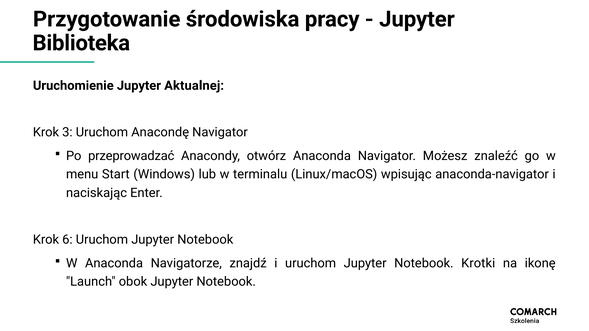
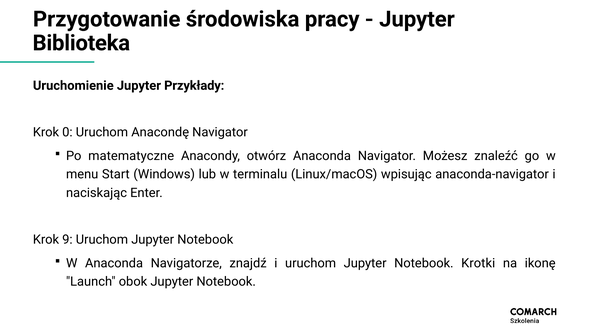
Aktualnej: Aktualnej -> Przykłady (194, 86)
3: 3 -> 0 (67, 133)
przeprowadzać: przeprowadzać -> matematyczne (131, 156)
6: 6 -> 9 (67, 240)
